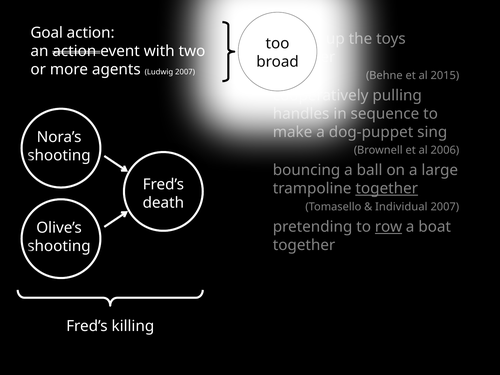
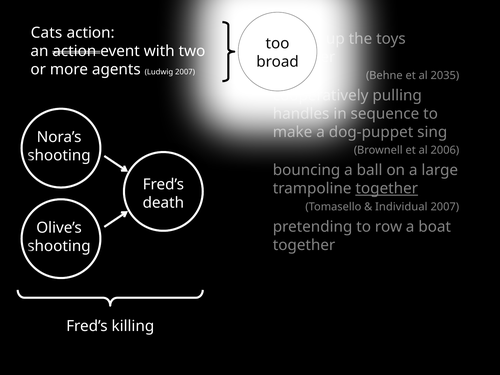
Goal: Goal -> Cats (47, 33)
2015: 2015 -> 2035 (445, 75)
row underline: present -> none (389, 227)
